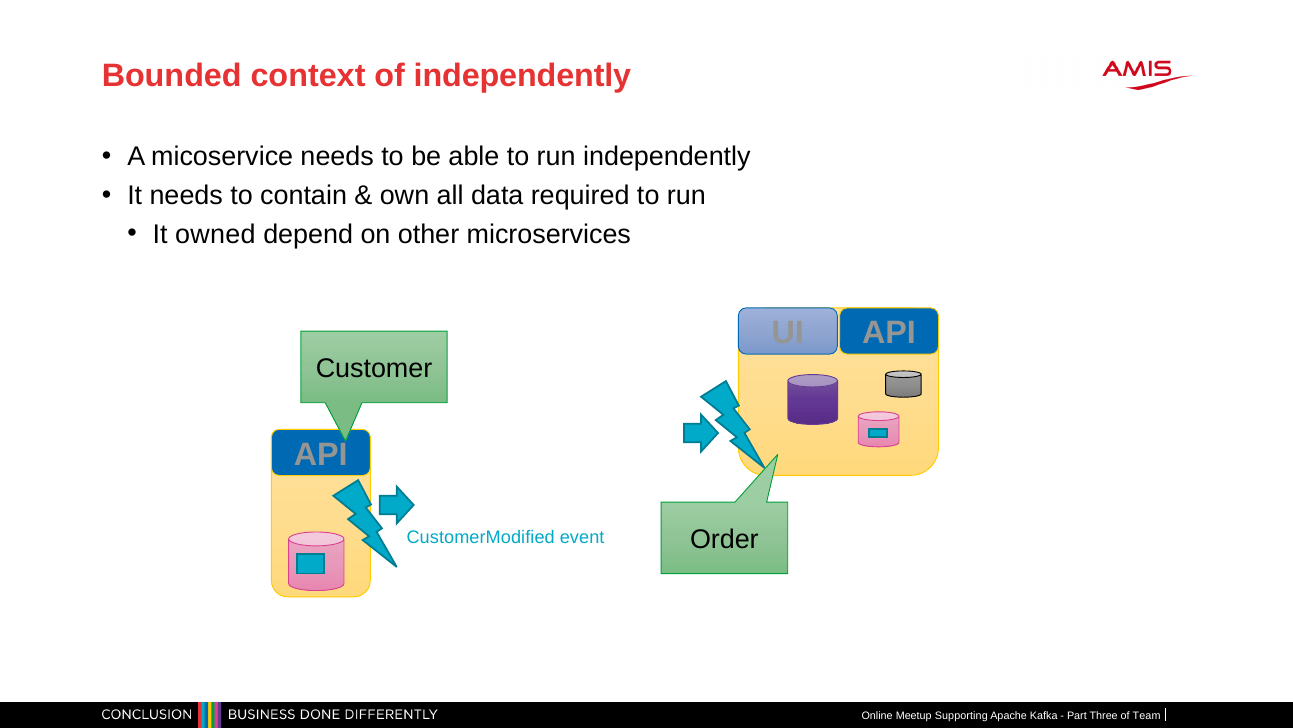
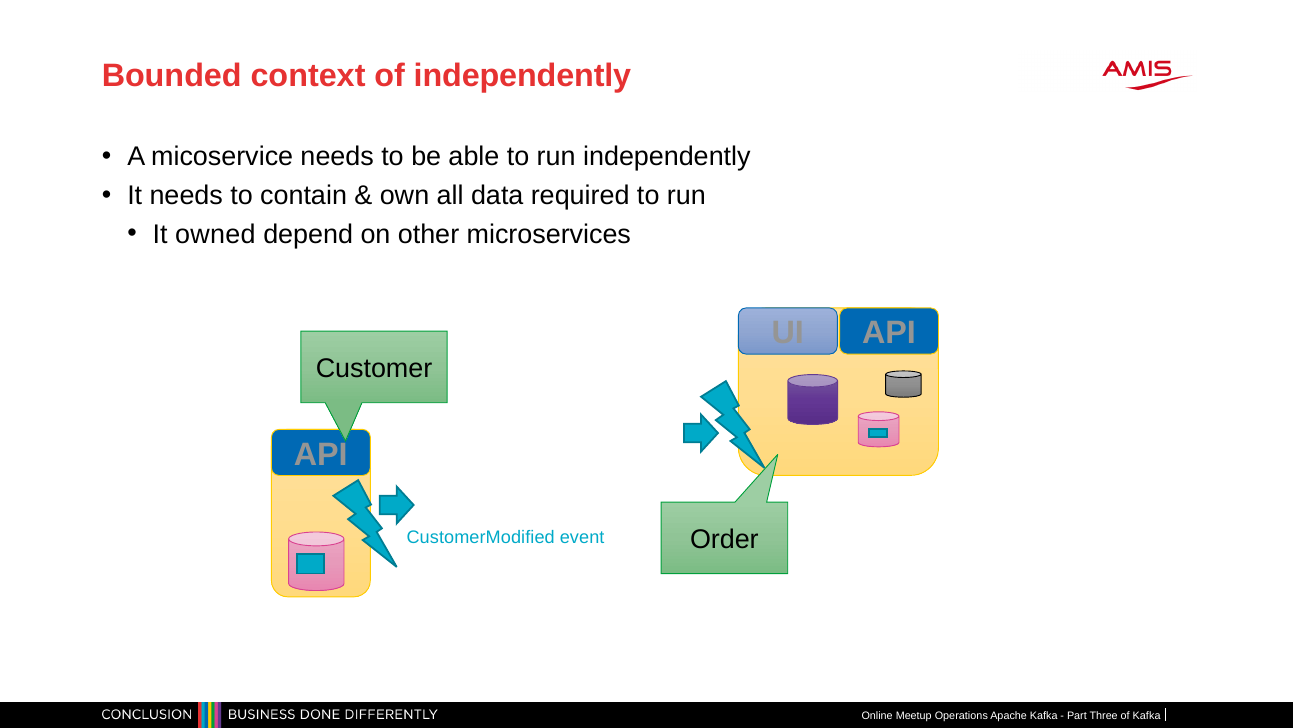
Supporting: Supporting -> Operations (961, 715)
of Team: Team -> Kafka (1147, 715)
